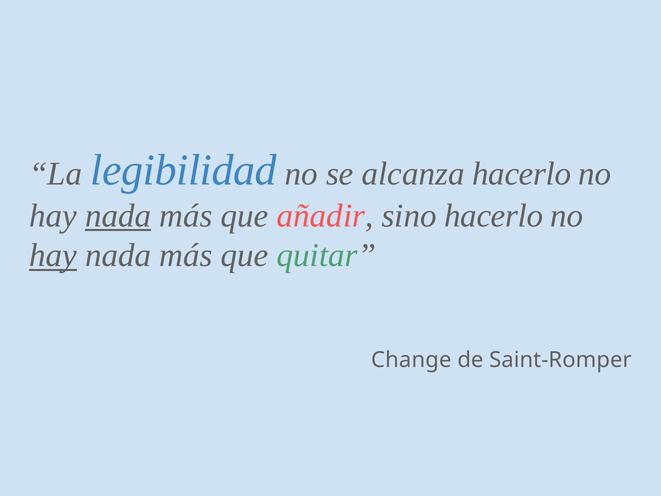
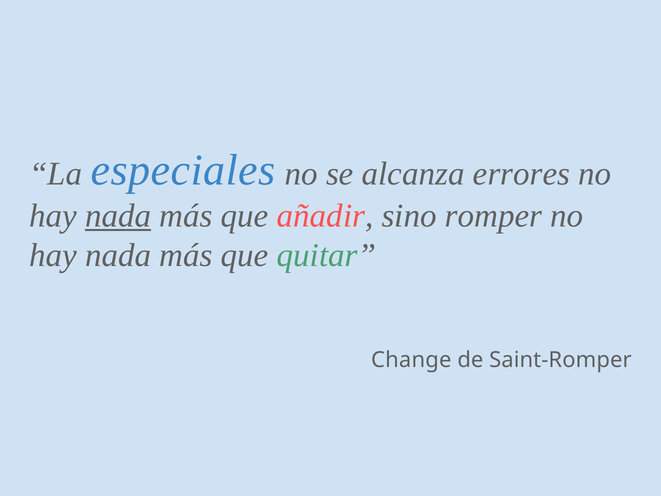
legibilidad: legibilidad -> especiales (183, 170)
alcanza hacerlo: hacerlo -> errores (521, 174)
sino hacerlo: hacerlo -> romper (494, 216)
hay underline: present -> none (53, 255)
